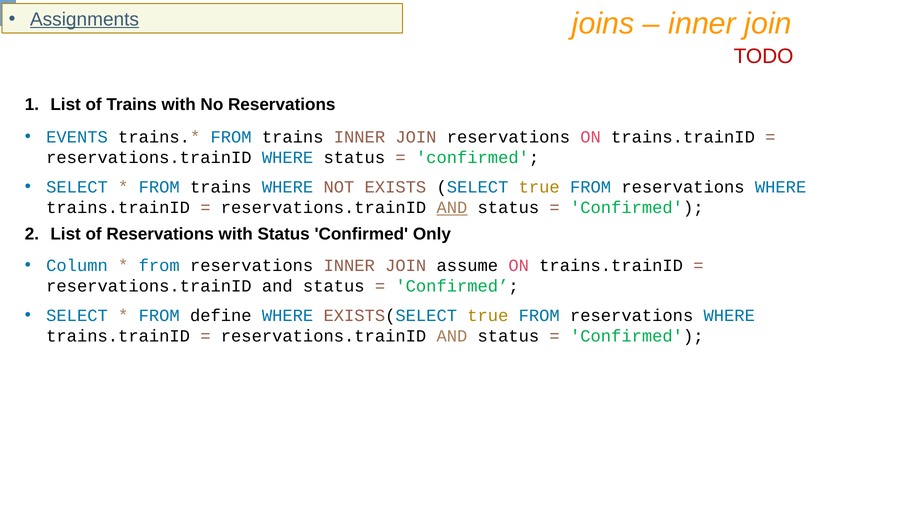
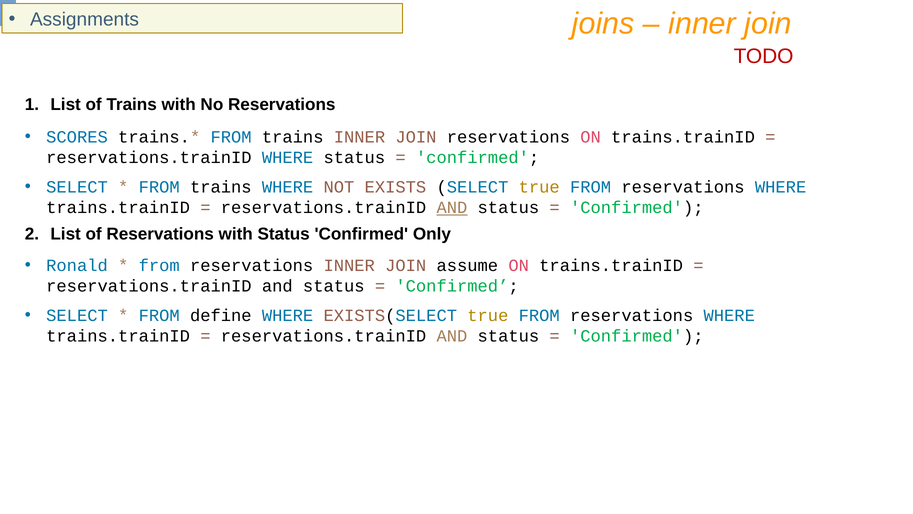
Assignments underline: present -> none (85, 19)
EVENTS: EVENTS -> SCORES (77, 137)
Column: Column -> Ronald (77, 265)
